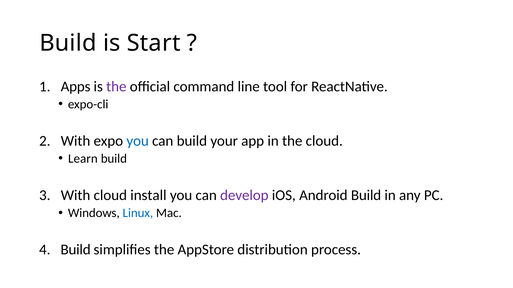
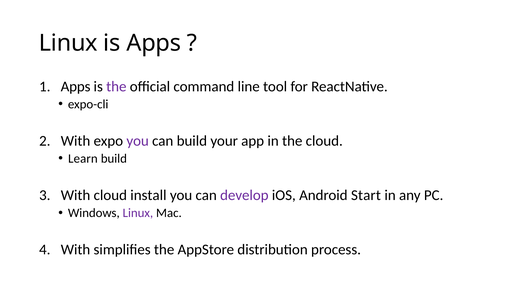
Build: Build -> Linux (68, 43)
is Start: Start -> Apps (154, 43)
you colour: blue -> purple (138, 141)
Android Build: Build -> Start (366, 196)
Linux colour: blue -> purple (138, 213)
Build: Build -> With (76, 250)
